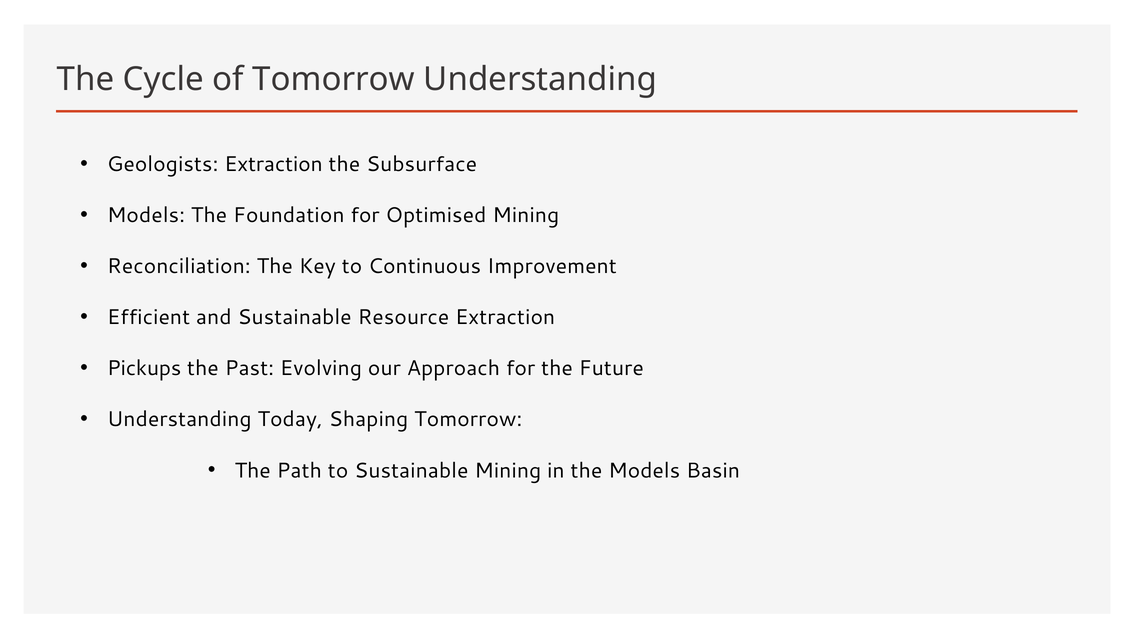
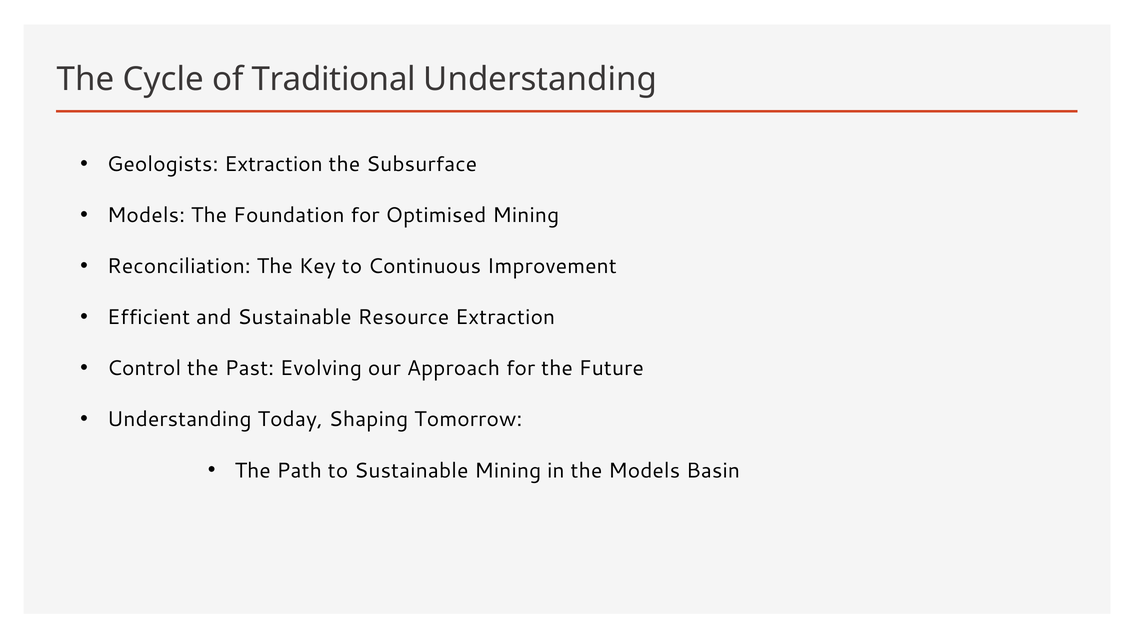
of Tomorrow: Tomorrow -> Traditional (334, 79)
Pickups: Pickups -> Control (144, 368)
